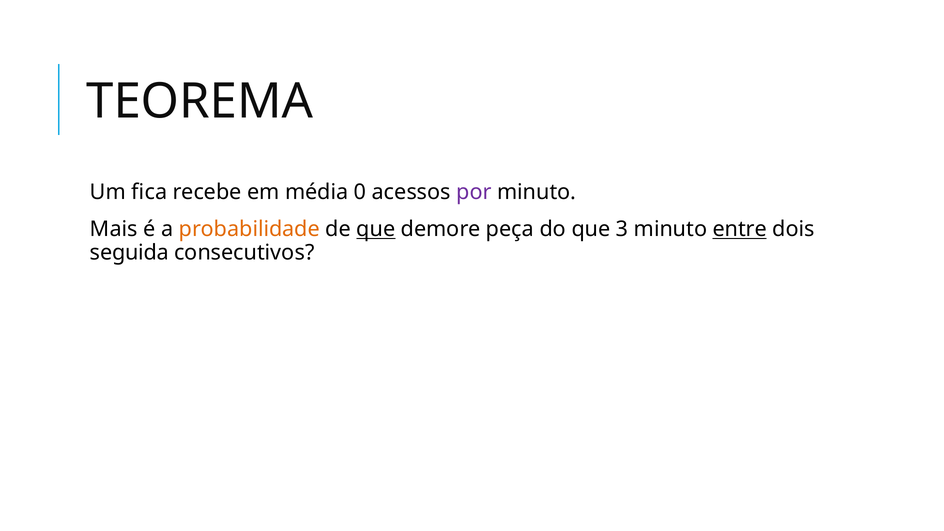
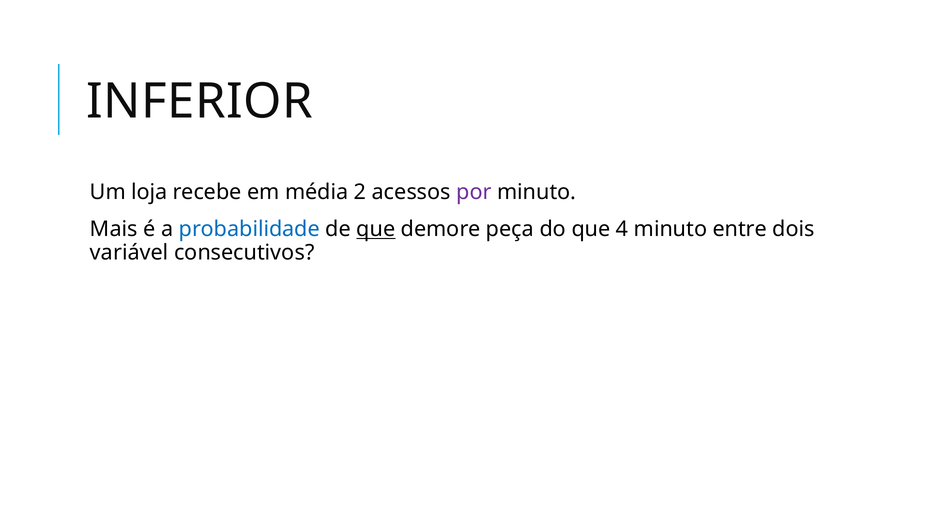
TEOREMA: TEOREMA -> INFERIOR (200, 101)
fica: fica -> loja (149, 192)
0: 0 -> 2 (360, 192)
probabilidade colour: orange -> blue (249, 229)
3: 3 -> 4 (622, 229)
entre underline: present -> none (740, 229)
seguida: seguida -> variável (129, 253)
